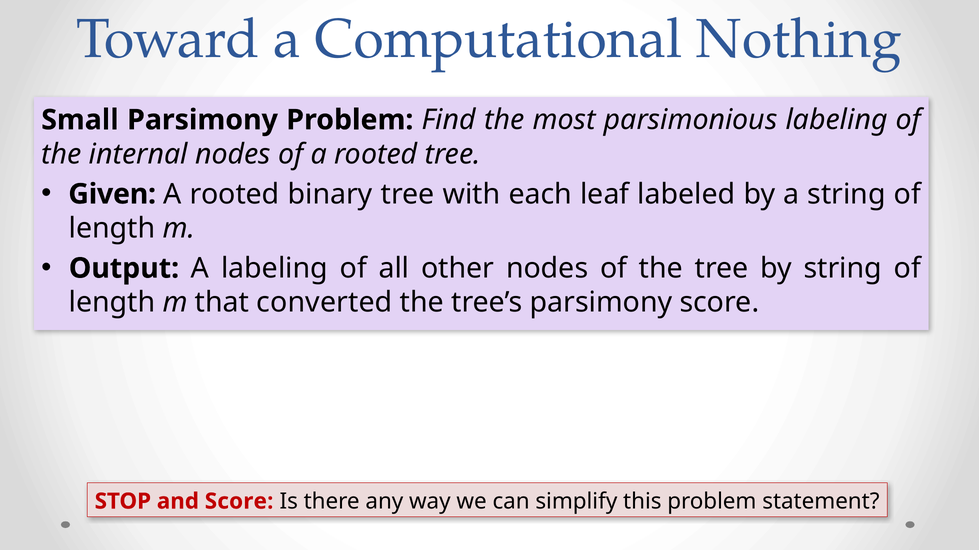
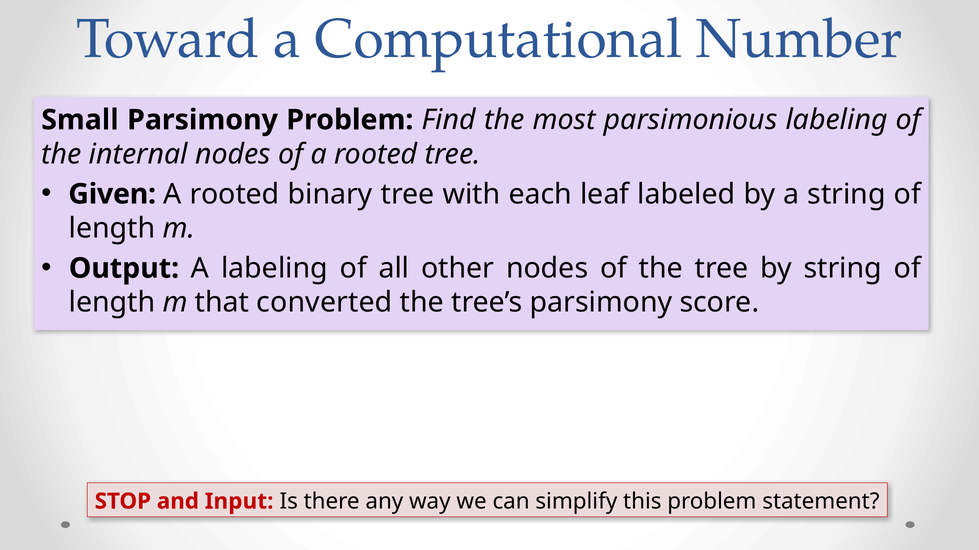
Nothing: Nothing -> Number (799, 39)
and Score: Score -> Input (239, 502)
